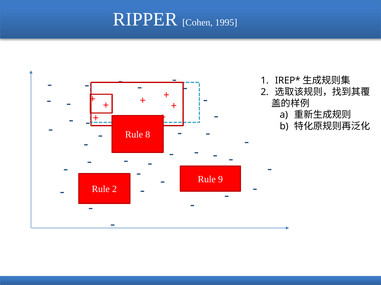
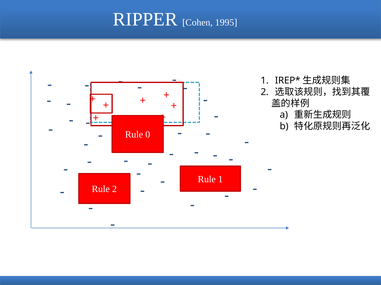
8: 8 -> 0 (148, 135)
9: 9 -> 1 (220, 180)
